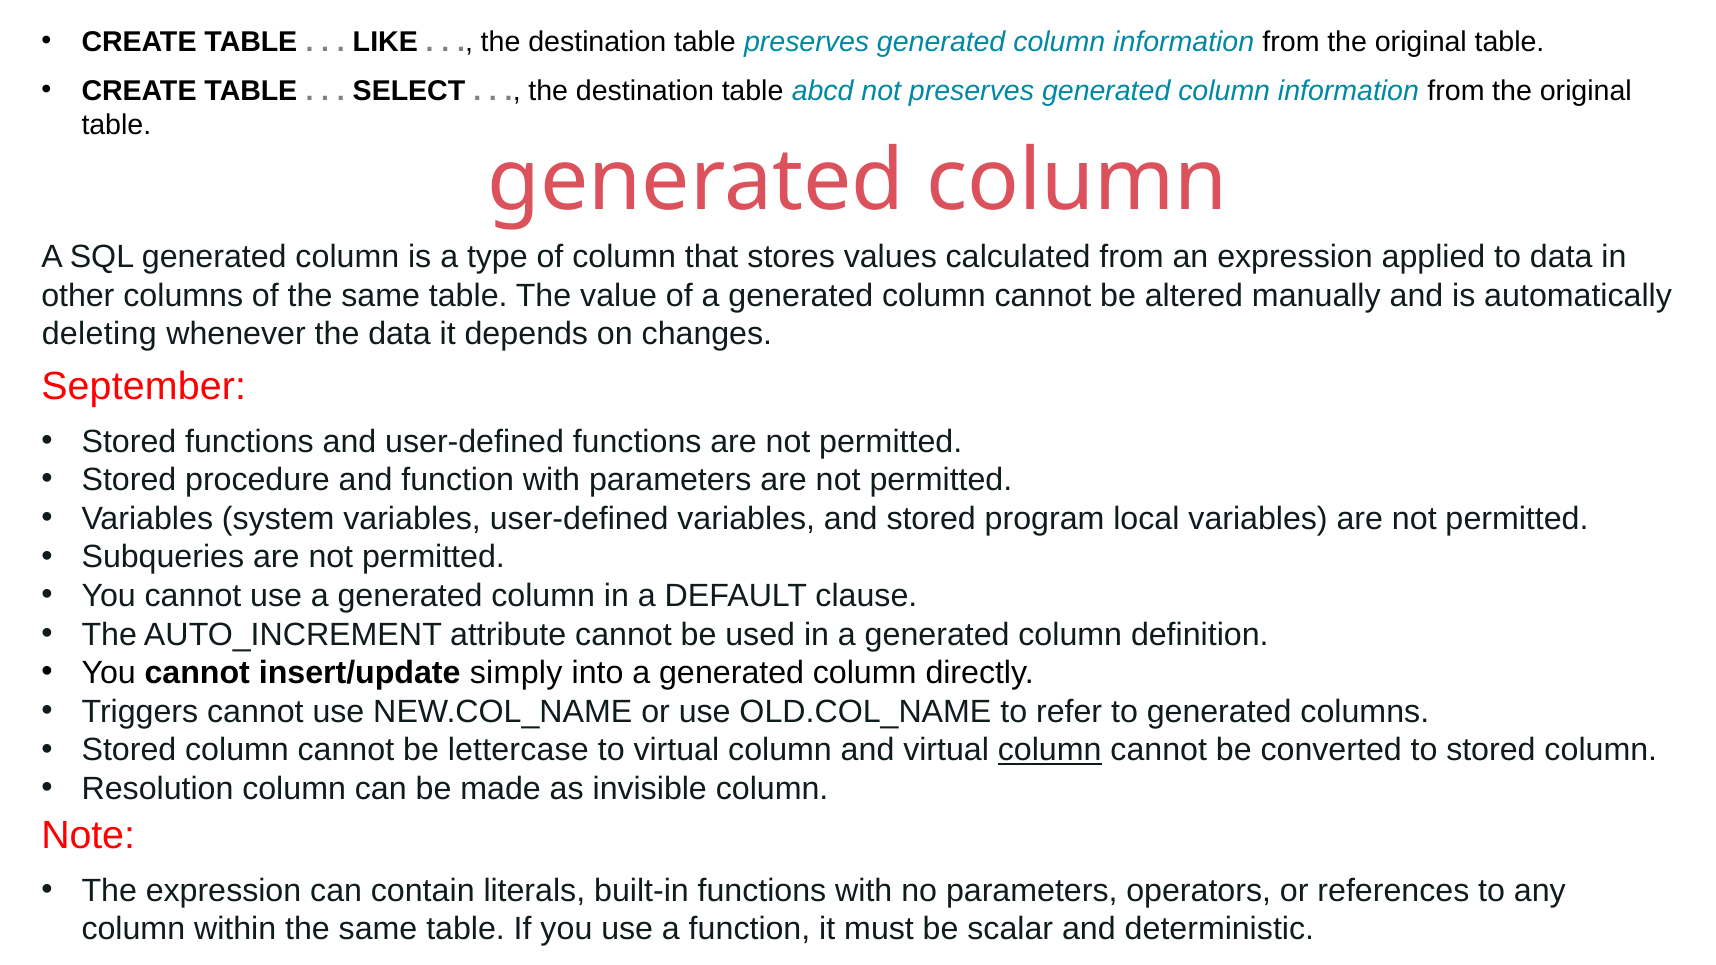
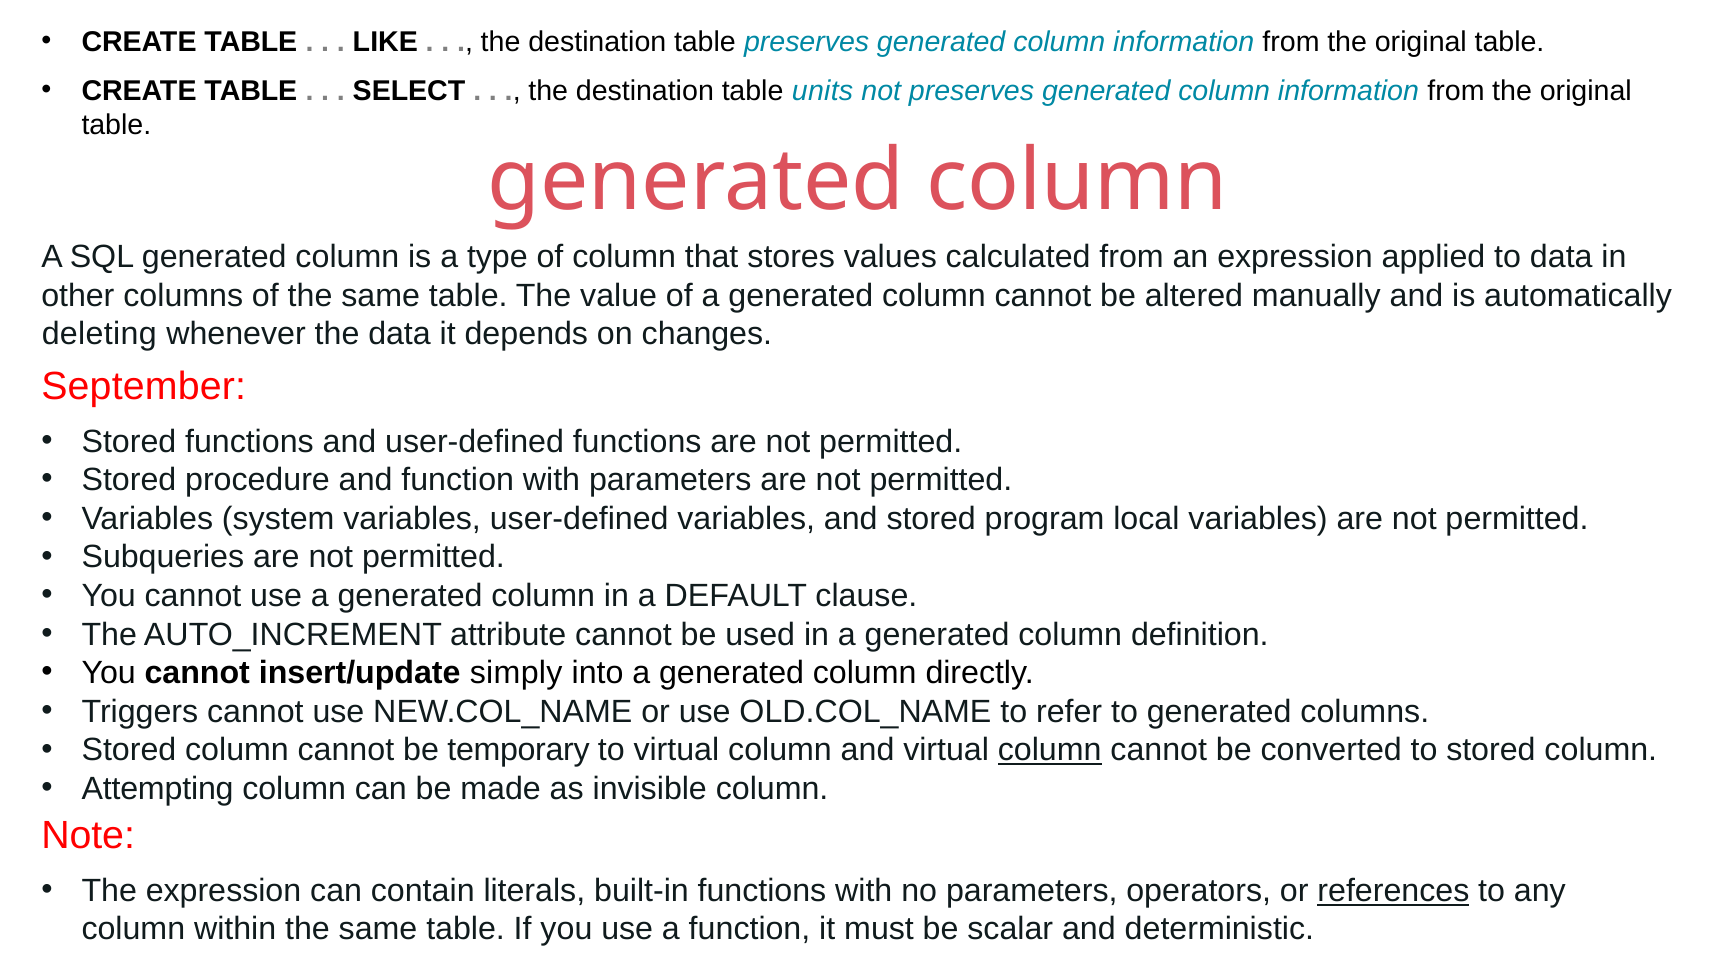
abcd: abcd -> units (823, 91)
lettercase: lettercase -> temporary (519, 750)
Resolution: Resolution -> Attempting (158, 789)
references underline: none -> present (1393, 891)
